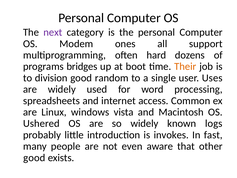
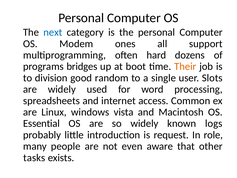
next colour: purple -> blue (53, 32)
Uses: Uses -> Slots (212, 78)
Ushered: Ushered -> Essential (41, 123)
invokes: invokes -> request (171, 135)
fast: fast -> role (213, 135)
good: good -> tasks (34, 157)
